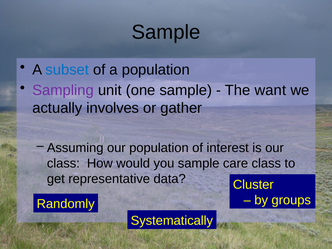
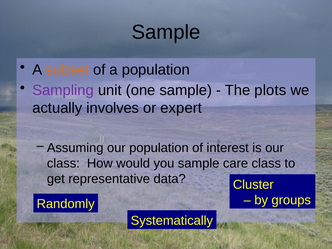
subset colour: blue -> orange (67, 70)
want: want -> plots (270, 90)
gather: gather -> expert (181, 108)
